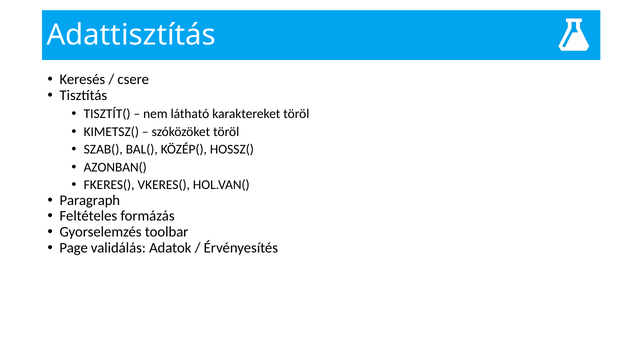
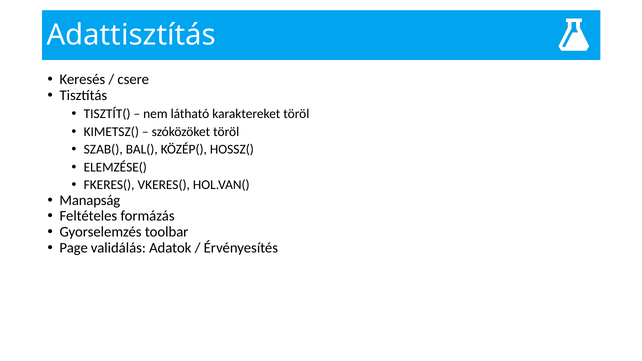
AZONBAN(: AZONBAN( -> ELEMZÉSE( (115, 167)
Paragraph: Paragraph -> Manapság (90, 200)
